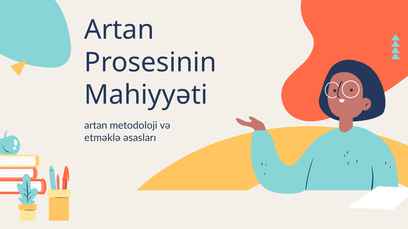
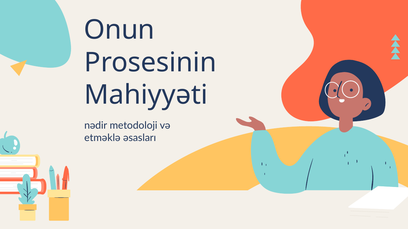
Artan: Artan -> Onun (119, 30)
artan: artan -> nədir (96, 126)
